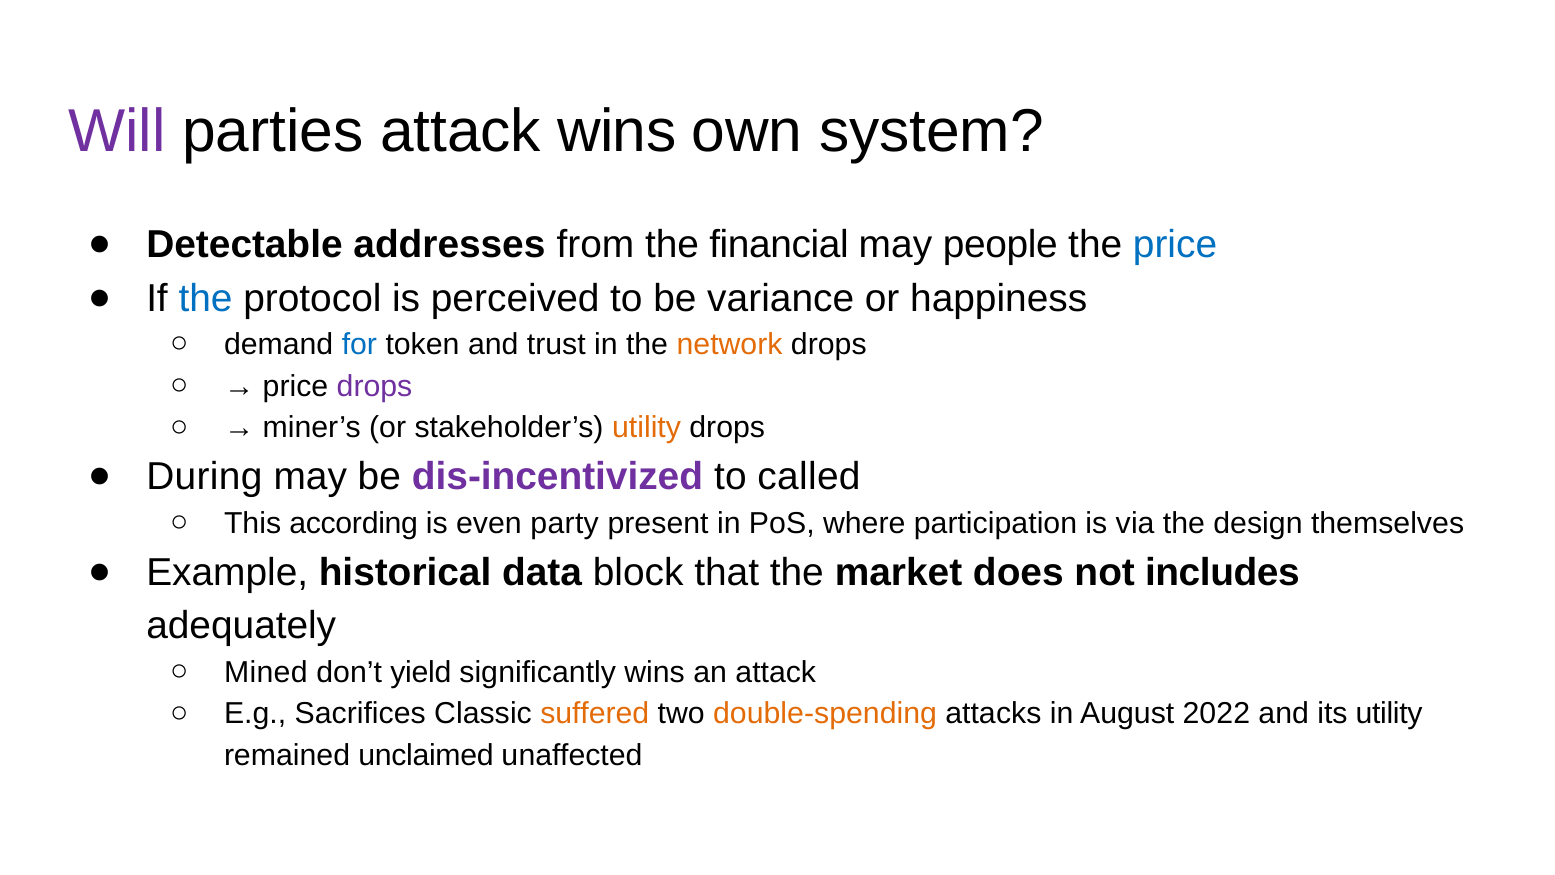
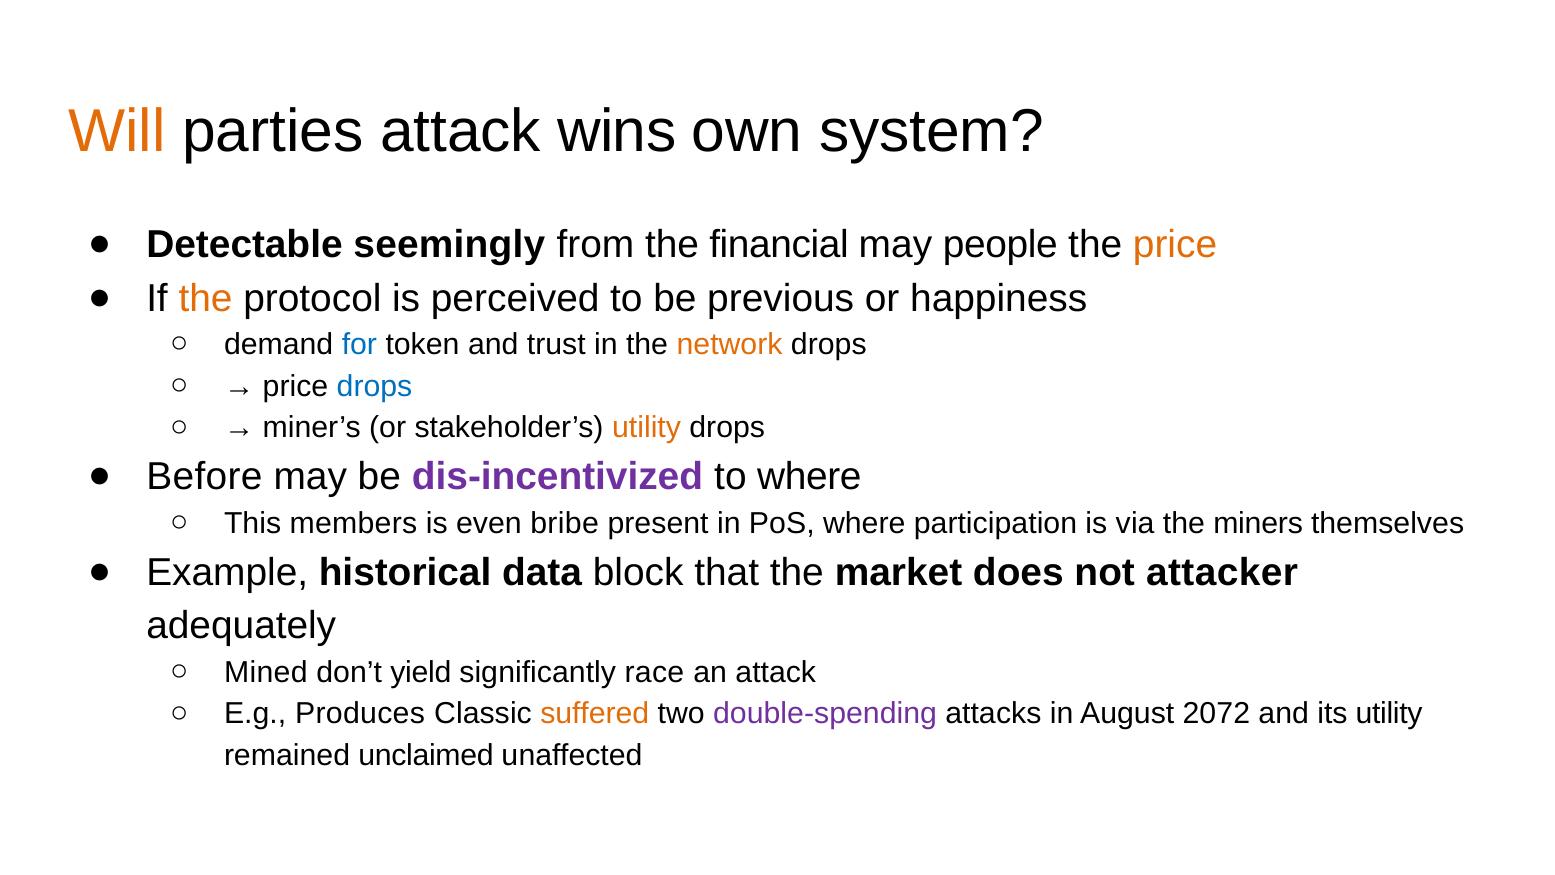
Will colour: purple -> orange (117, 132)
addresses: addresses -> seemingly (449, 245)
price colour: blue -> orange (1175, 245)
the colour: blue -> orange (206, 298)
variance: variance -> previous (781, 298)
drops colour: purple -> blue (375, 386)
During: During -> Before (204, 477)
to called: called -> where (809, 477)
according: according -> members (353, 523)
party: party -> bribe (565, 523)
design: design -> miners (1258, 523)
includes: includes -> attacker (1222, 572)
significantly wins: wins -> race (654, 672)
Sacrifices: Sacrifices -> Produces (360, 714)
double-spending colour: orange -> purple (825, 714)
2022: 2022 -> 2072 (1216, 714)
